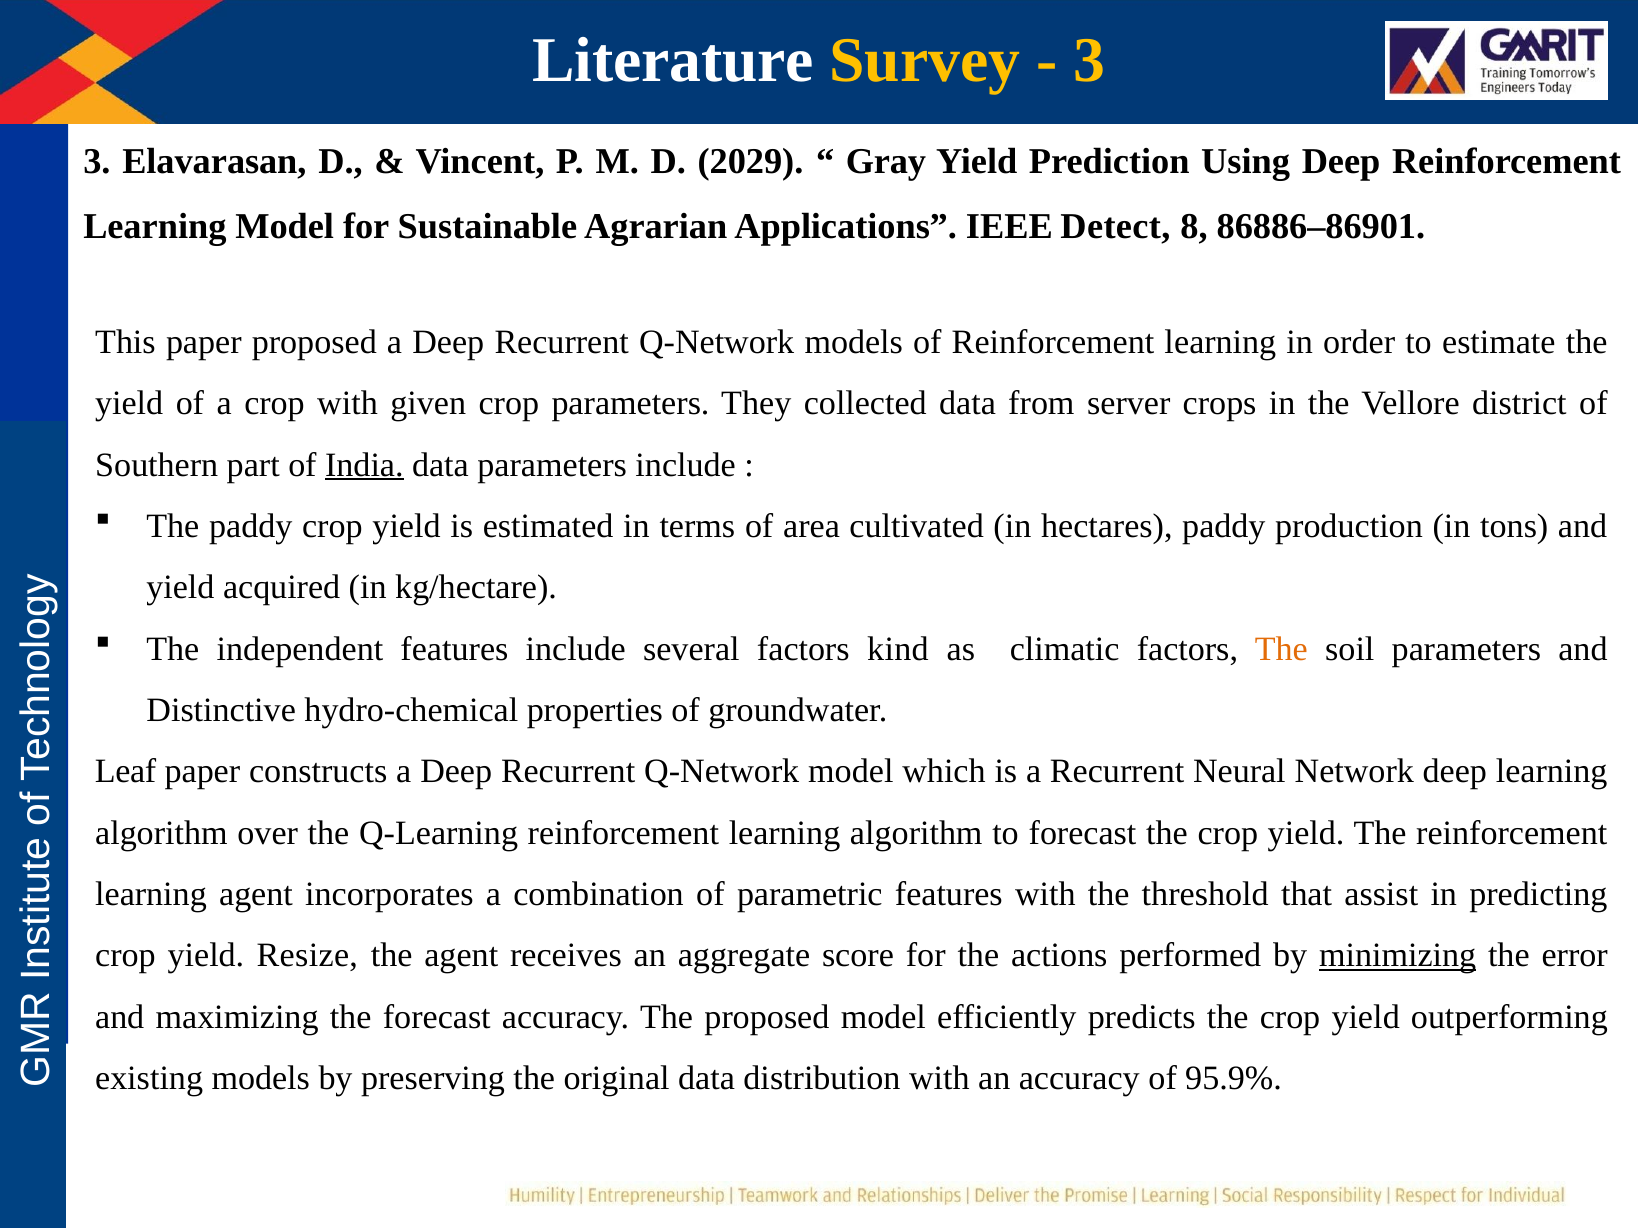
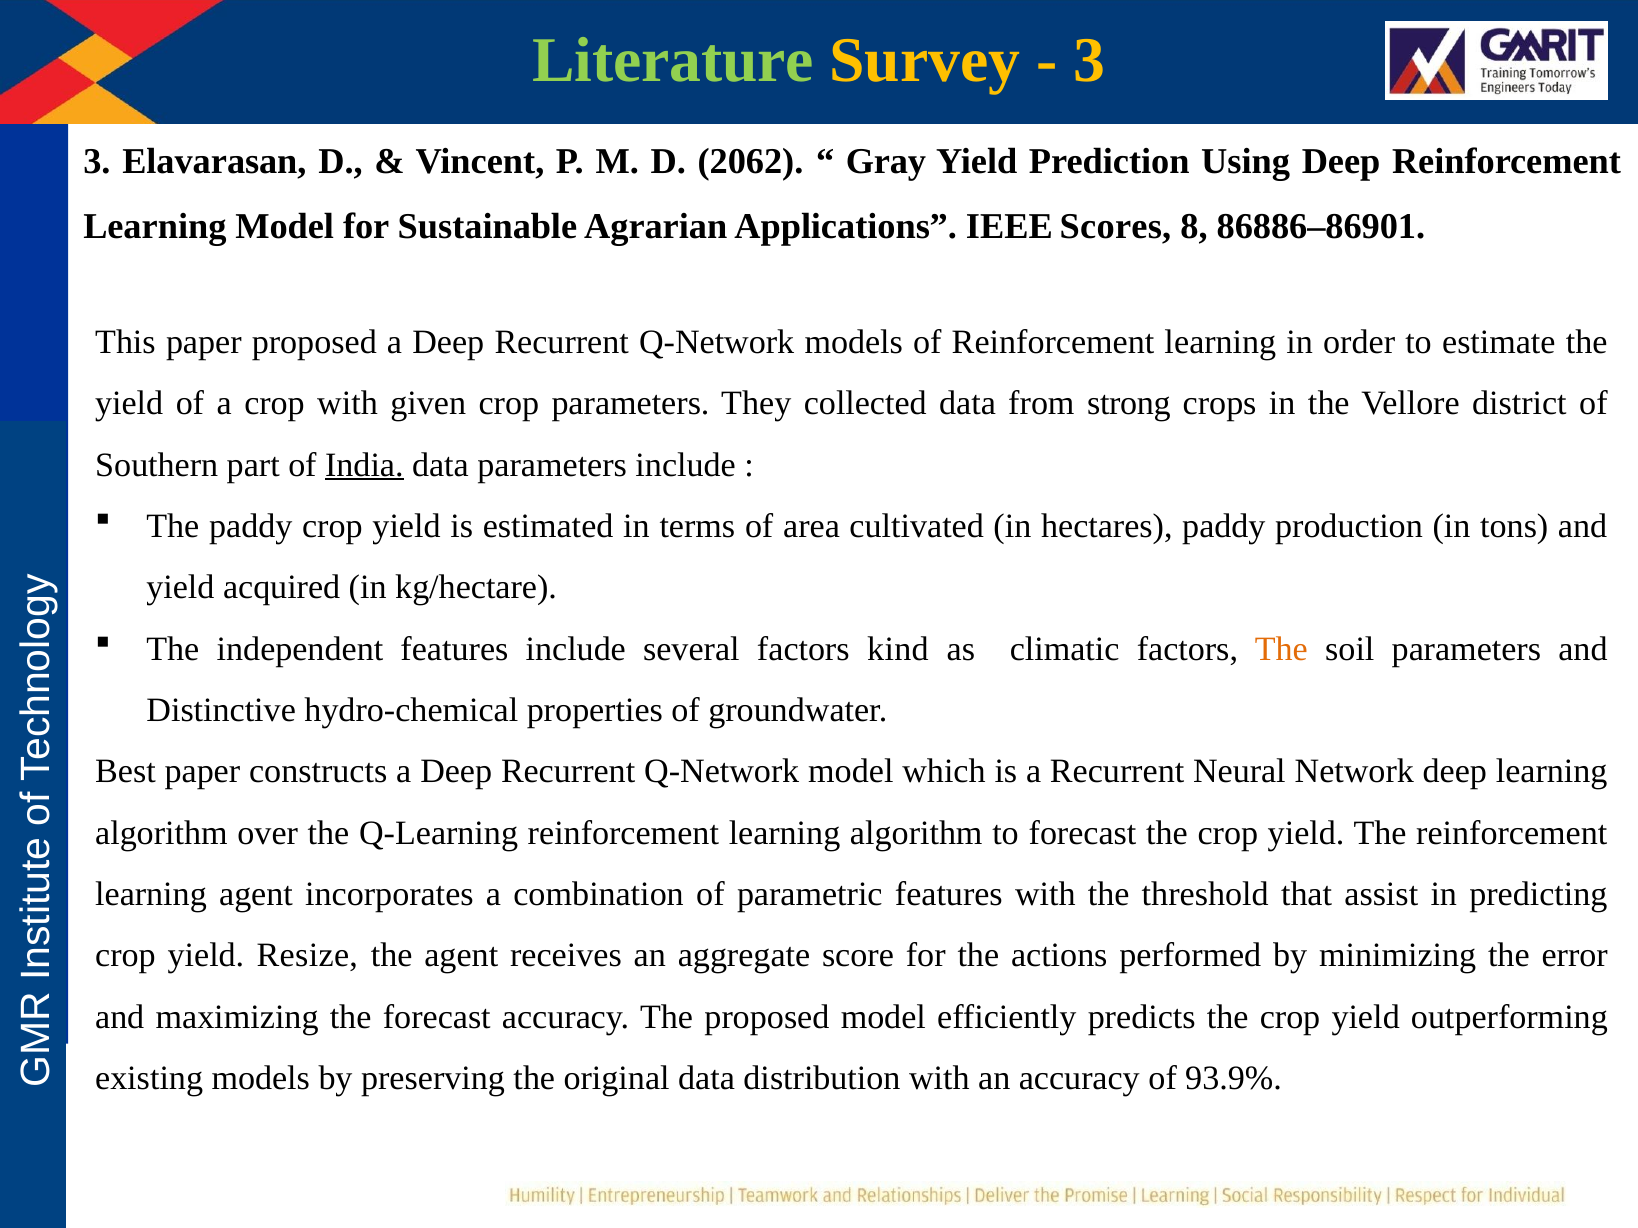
Literature colour: white -> light green (673, 60)
2029: 2029 -> 2062 (750, 161)
Detect: Detect -> Scores (1116, 227)
server: server -> strong (1129, 404)
Leaf: Leaf -> Best (125, 772)
minimizing underline: present -> none (1398, 956)
95.9%: 95.9% -> 93.9% (1234, 1079)
